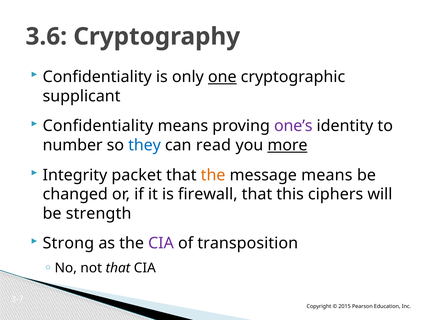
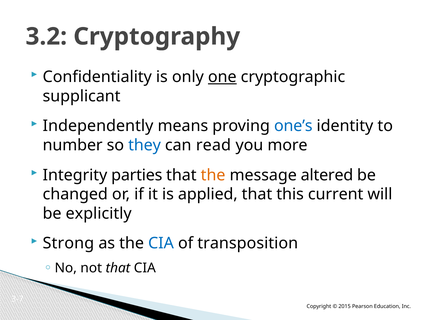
3.6: 3.6 -> 3.2 (46, 37)
Confidentiality: Confidentiality -> Independently (98, 126)
one’s colour: purple -> blue (293, 126)
more underline: present -> none (287, 145)
packet: packet -> parties (137, 175)
message means: means -> altered (327, 175)
firewall: firewall -> applied (208, 194)
ciphers: ciphers -> current (336, 194)
strength: strength -> explicitly (99, 214)
CIA colour: purple -> blue (161, 244)
